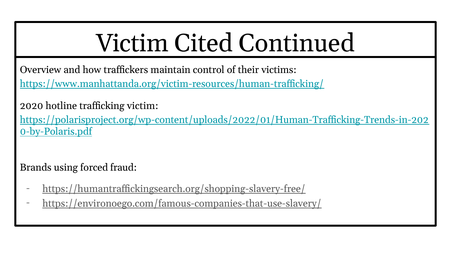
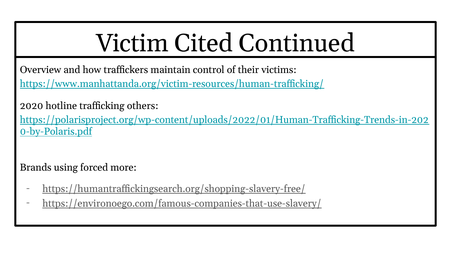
trafficking victim: victim -> others (143, 106)
fraud: fraud -> more (123, 167)
